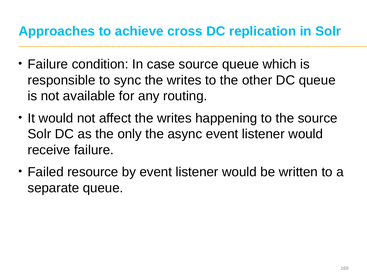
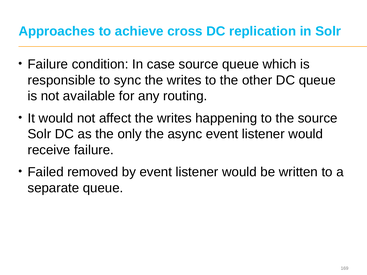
resource: resource -> removed (93, 172)
